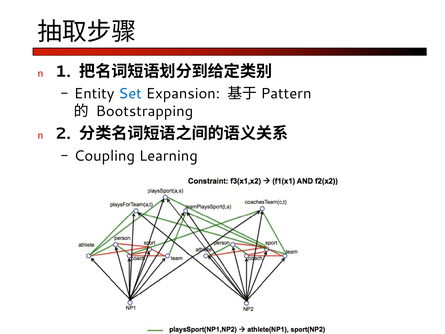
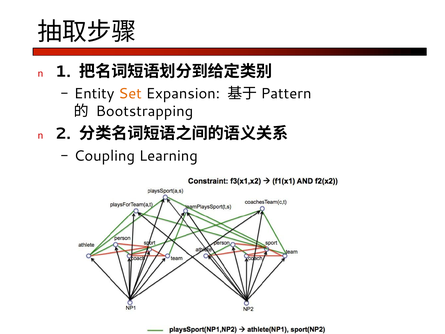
Set colour: blue -> orange (130, 93)
